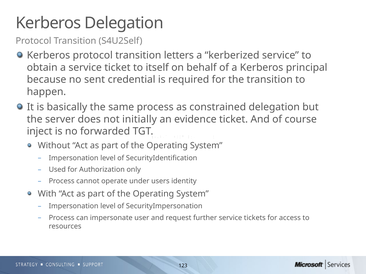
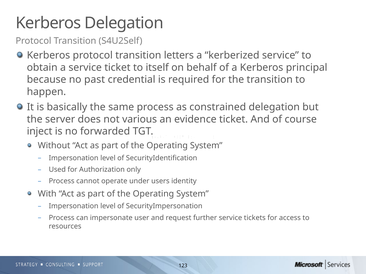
sent: sent -> past (95, 80)
initially: initially -> various (140, 119)
